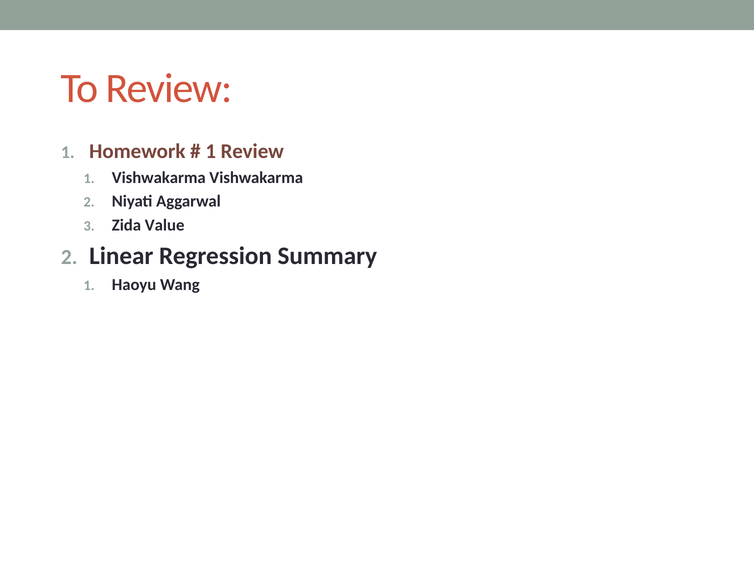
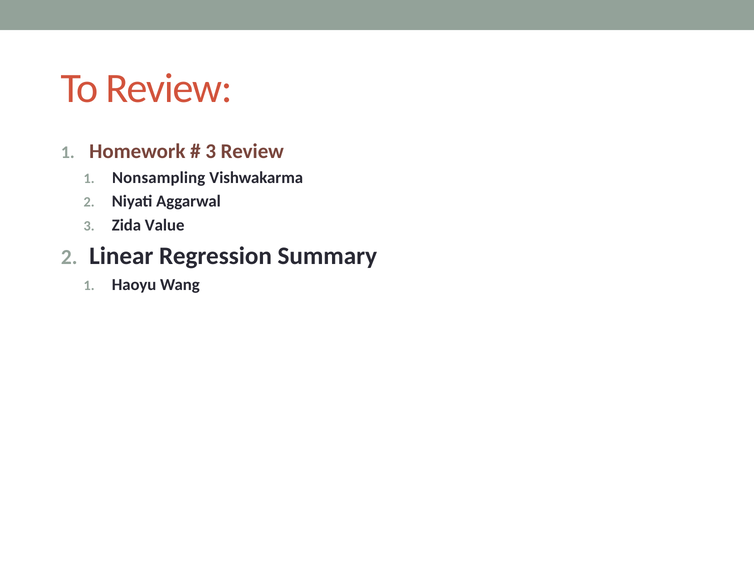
1: 1 -> 3 (211, 151)
Vishwakarma: Vishwakarma -> Nonsampling (159, 178)
